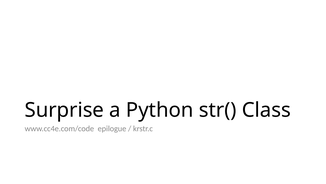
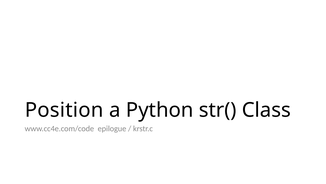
Surprise: Surprise -> Position (64, 110)
